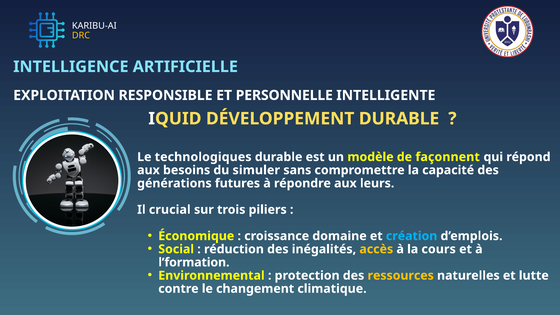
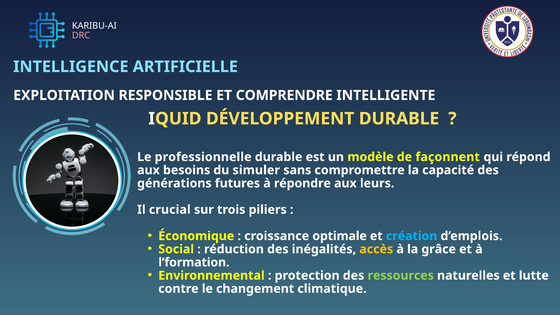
DRC colour: yellow -> pink (81, 35)
PERSONNELLE: PERSONNELLE -> COMPRENDRE (284, 95)
technologiques: technologiques -> professionnelle (203, 157)
domaine: domaine -> optimale (340, 236)
cours: cours -> grâce (439, 249)
ressources colour: yellow -> light green (401, 276)
